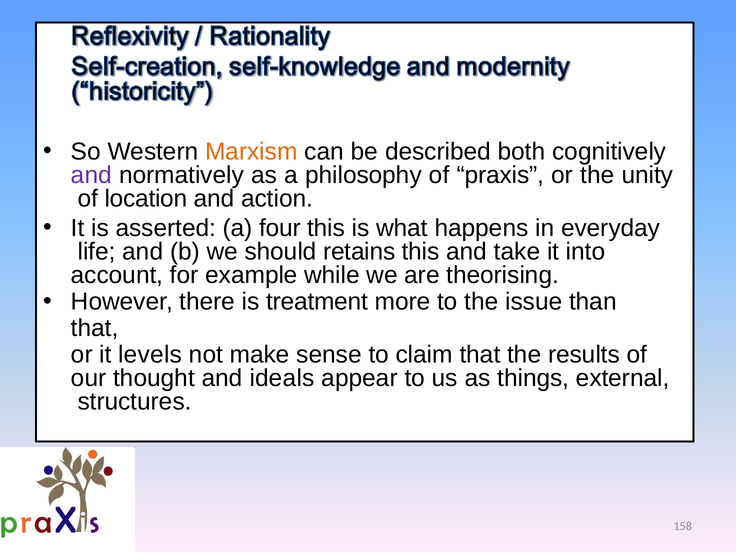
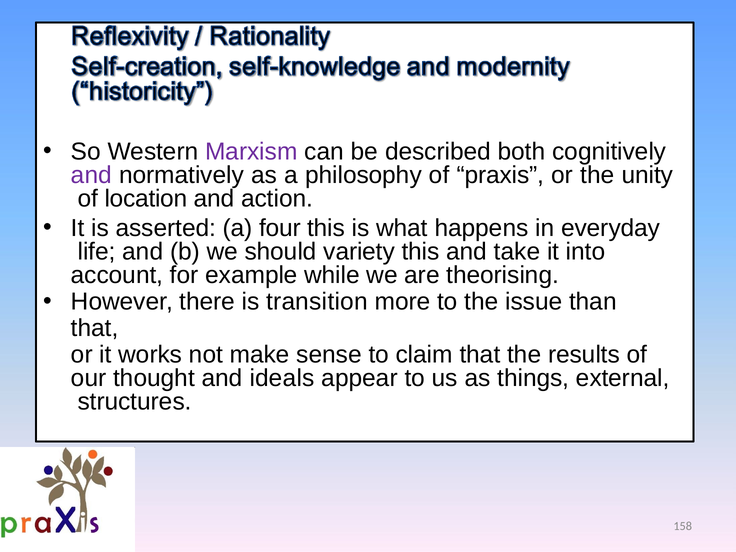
Marxism colour: orange -> purple (251, 152)
retains: retains -> variety (359, 252)
treatment: treatment -> transition (317, 302)
levels: levels -> works (150, 355)
